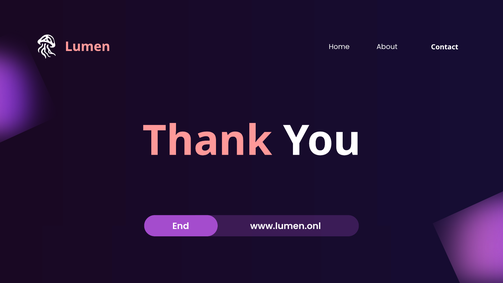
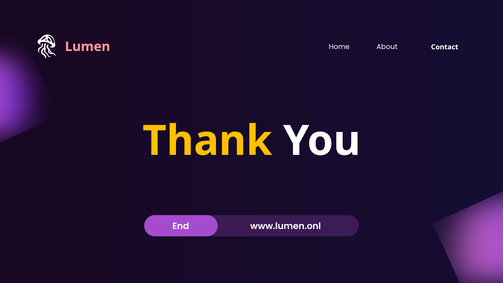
Thank colour: pink -> yellow (207, 141)
